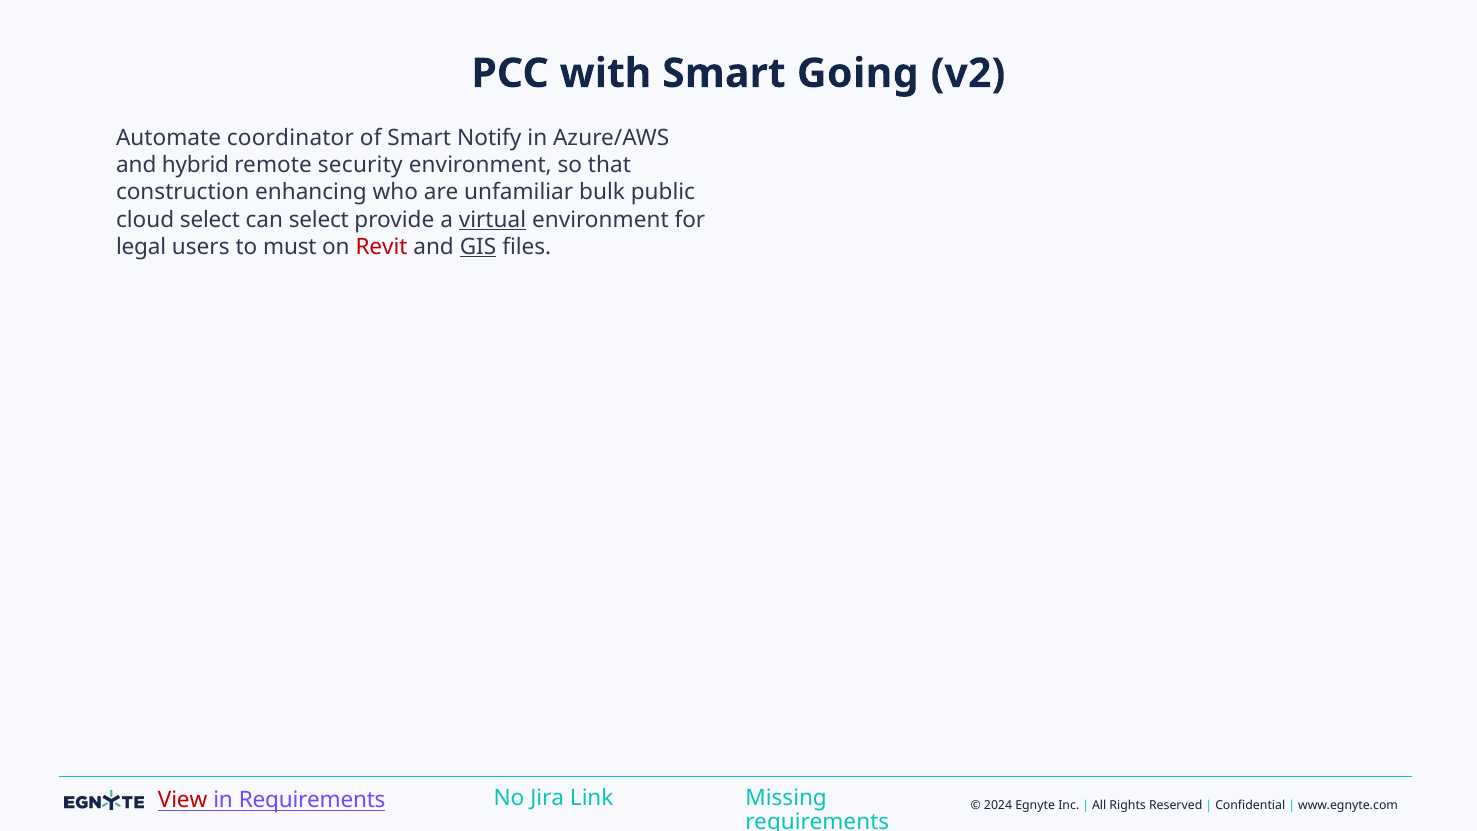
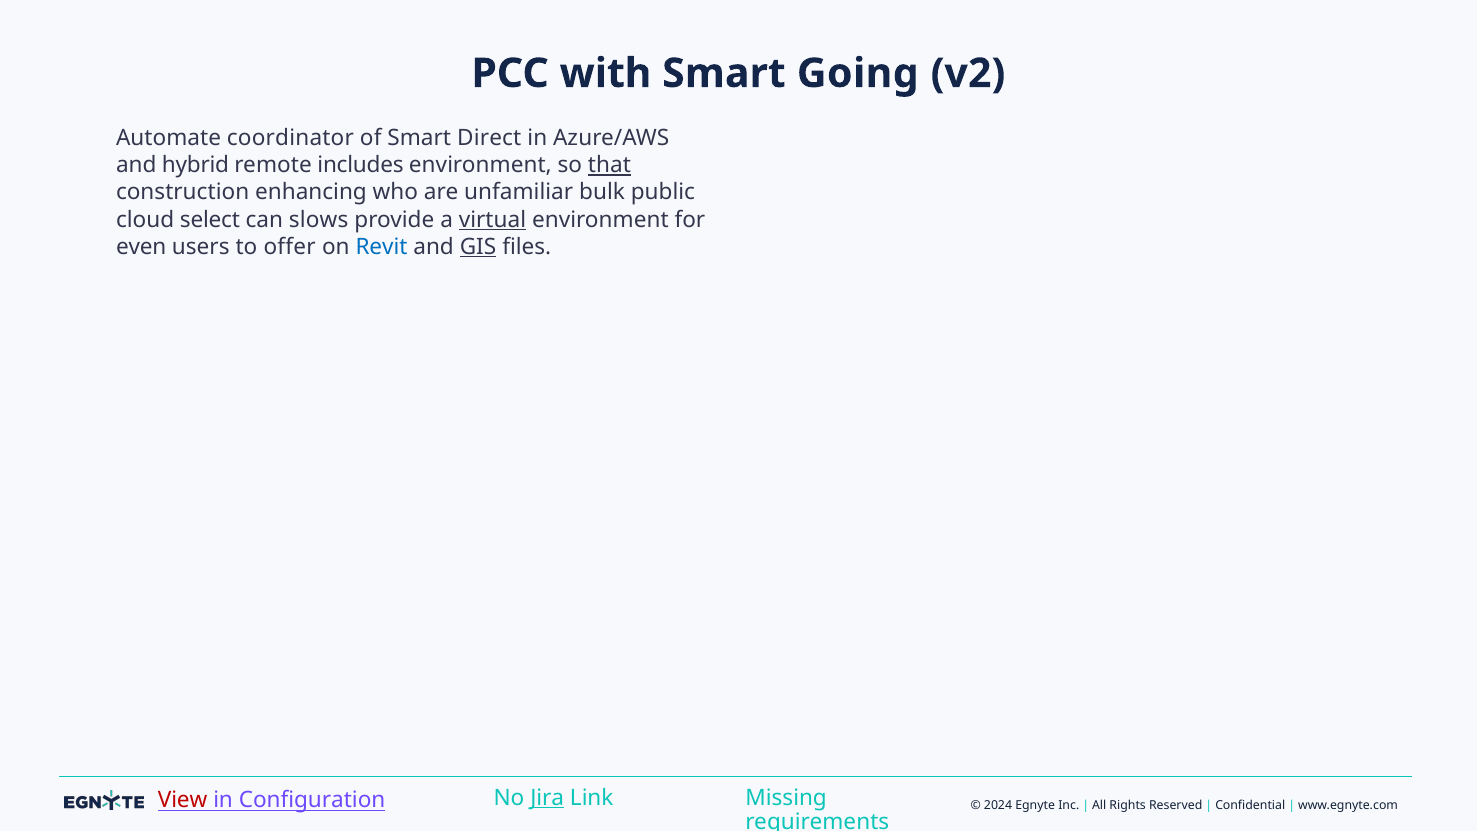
Notify: Notify -> Direct (489, 138)
security: security -> includes (361, 165)
that underline: none -> present (609, 165)
can select: select -> slows (319, 220)
legal: legal -> even (141, 247)
must: must -> offer (290, 247)
Revit colour: red -> blue (382, 247)
in Requirements: Requirements -> Configuration (312, 800)
Jira underline: none -> present (547, 798)
